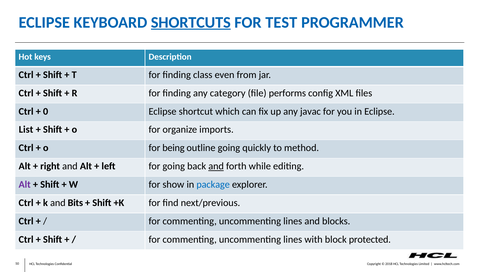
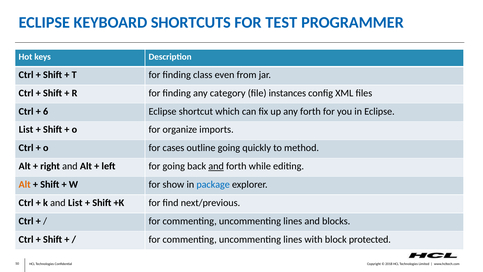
SHORTCUTS underline: present -> none (191, 22)
performs: performs -> instances (287, 93)
0: 0 -> 6 (46, 111)
any javac: javac -> forth (310, 111)
being: being -> cases (173, 148)
Alt colour: purple -> orange (25, 184)
and Bits: Bits -> List (75, 203)
